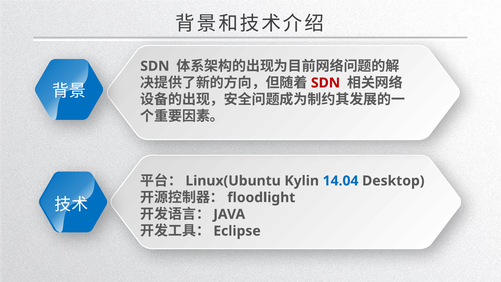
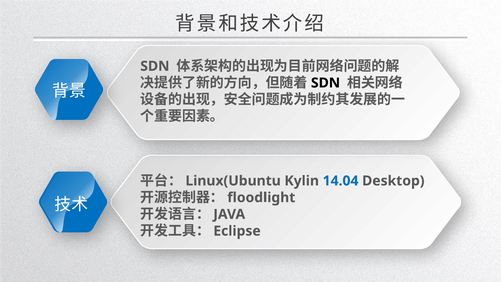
SDN colour: red -> black (326, 83)
